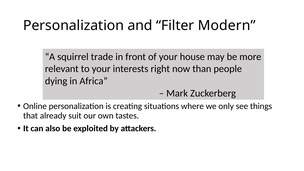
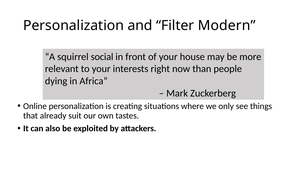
trade: trade -> social (102, 57)
